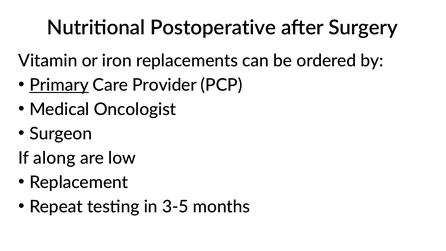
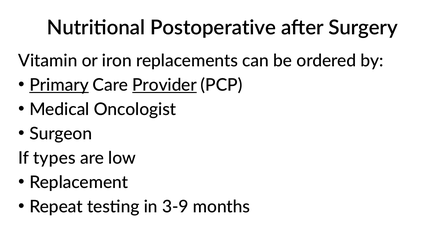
Provider underline: none -> present (165, 85)
along: along -> types (54, 158)
3-5: 3-5 -> 3-9 (175, 207)
